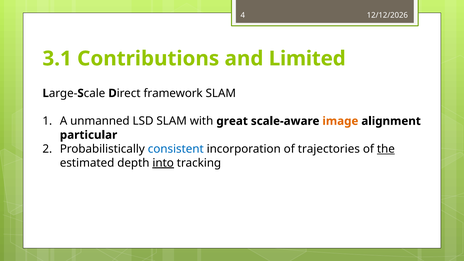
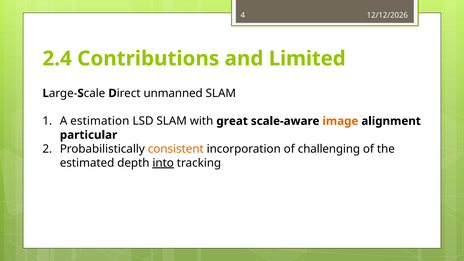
3.1: 3.1 -> 2.4 (57, 59)
framework: framework -> unmanned (173, 93)
unmanned: unmanned -> estimation (100, 121)
consistent colour: blue -> orange (176, 149)
trajectories: trajectories -> challenging (329, 149)
the underline: present -> none (386, 149)
